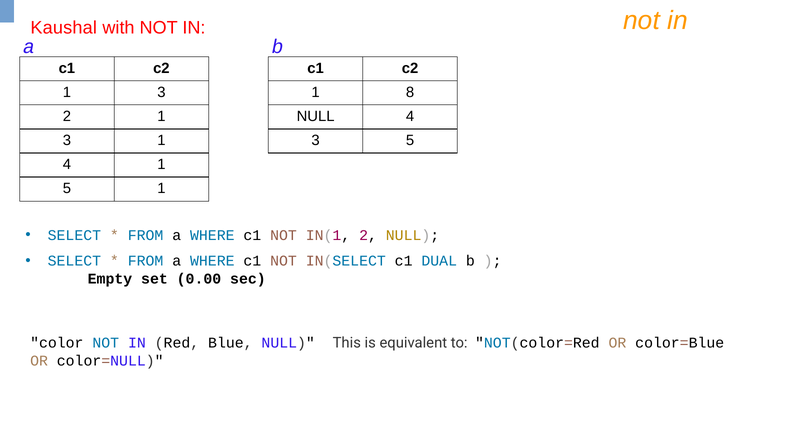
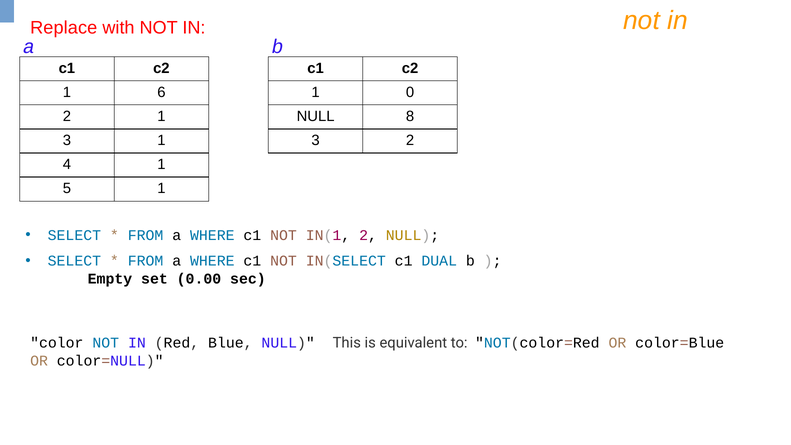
Kaushal: Kaushal -> Replace (64, 28)
3: 3 -> 6 (161, 92)
8: 8 -> 0 (410, 92)
NULL 4: 4 -> 8 (410, 116)
3 5: 5 -> 2 (410, 140)
